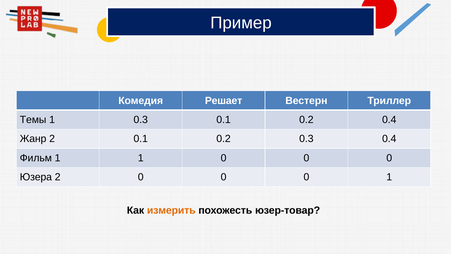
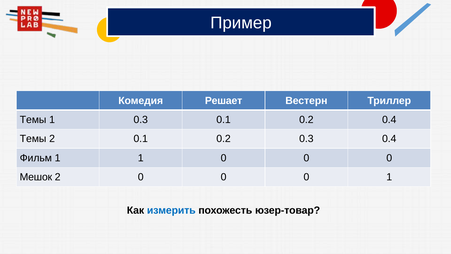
Жанр: Жанр -> Темы (33, 139)
Юзера: Юзера -> Мешок (36, 177)
измерить colour: orange -> blue (171, 210)
